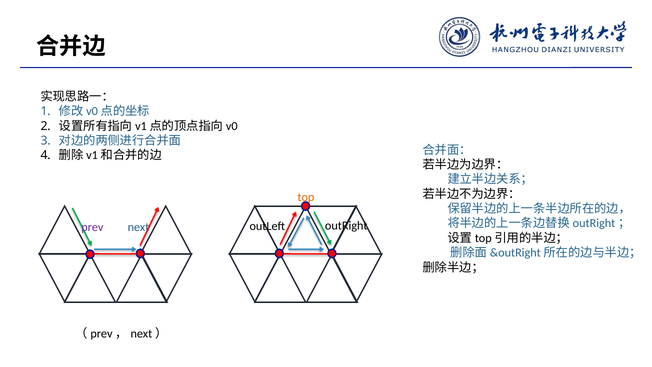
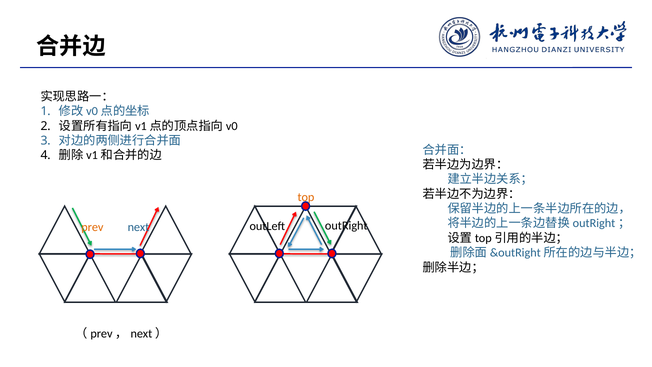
prev colour: purple -> orange (92, 227)
